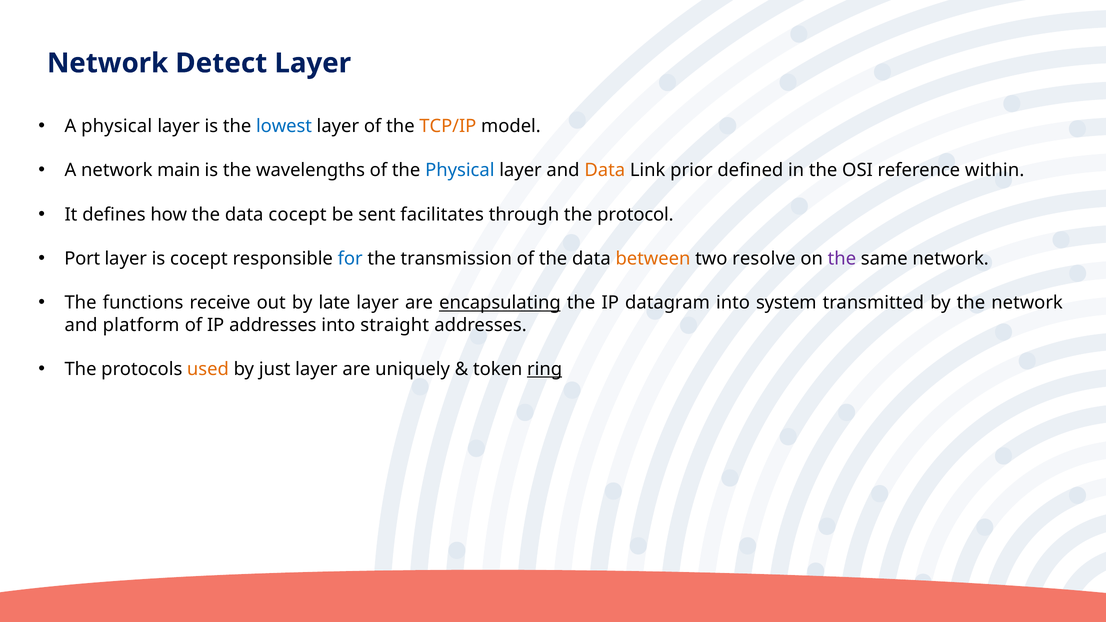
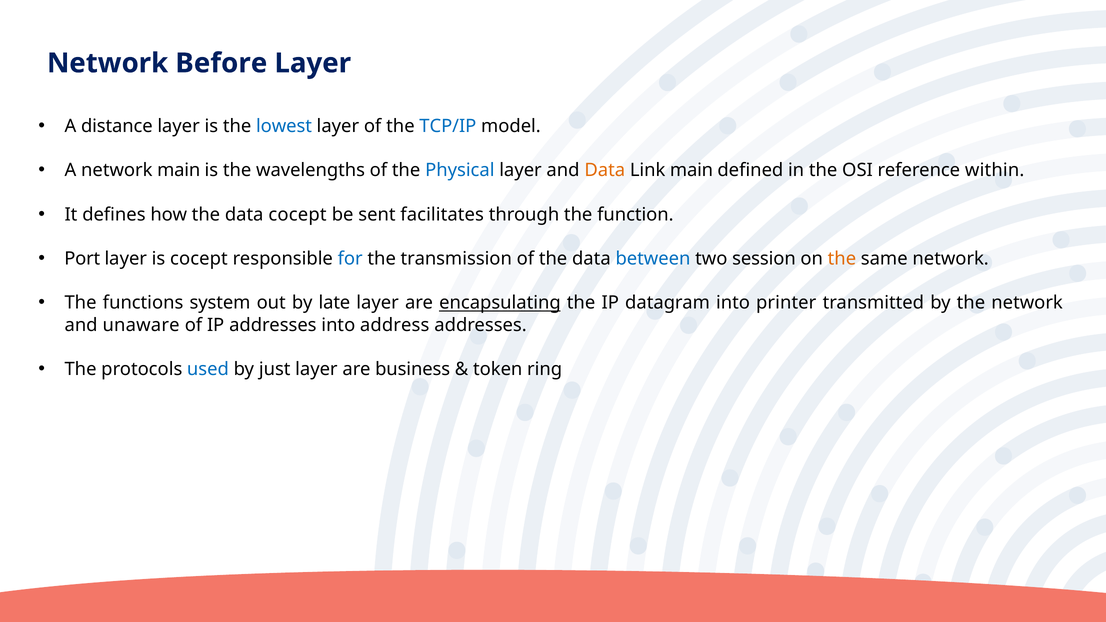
Detect: Detect -> Before (221, 63)
A physical: physical -> distance (117, 126)
TCP/IP colour: orange -> blue (448, 126)
Link prior: prior -> main (692, 170)
protocol: protocol -> function (635, 215)
between colour: orange -> blue (653, 259)
resolve: resolve -> session (764, 259)
the colour: purple -> orange (842, 259)
receive: receive -> system (220, 303)
system: system -> printer (786, 303)
platform: platform -> unaware (141, 325)
straight: straight -> address (395, 325)
used colour: orange -> blue (208, 369)
uniquely: uniquely -> business (413, 369)
ring underline: present -> none (545, 369)
